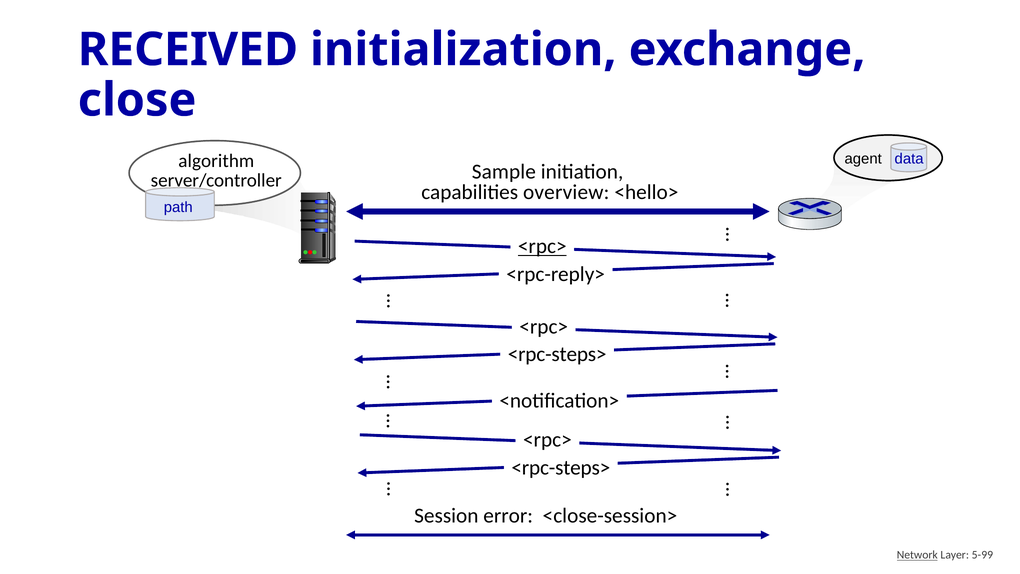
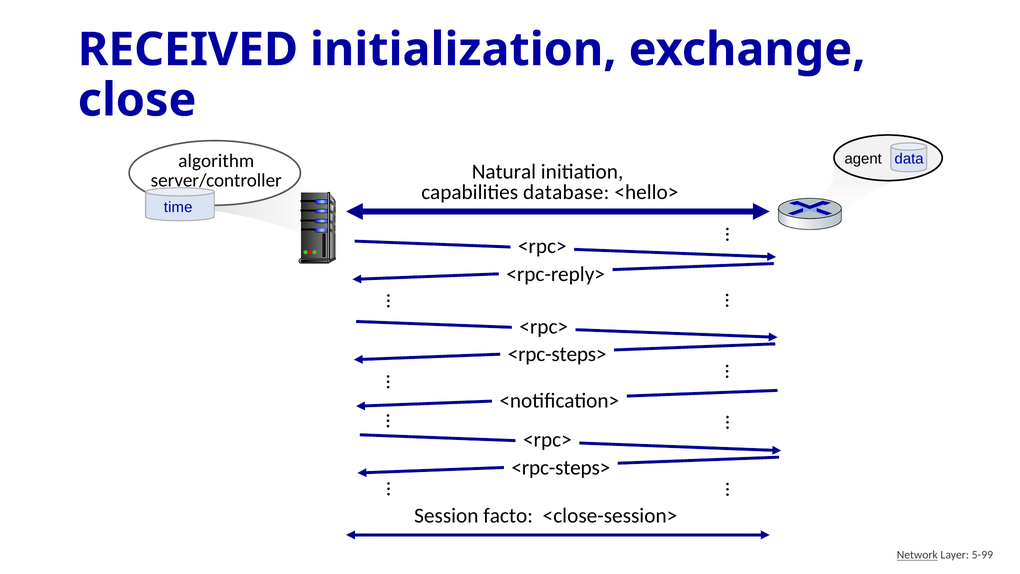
Sample: Sample -> Natural (504, 172)
overview: overview -> database (566, 192)
path: path -> time (178, 207)
<rpc> underline: present -> none (542, 246)
error: error -> facto (508, 515)
